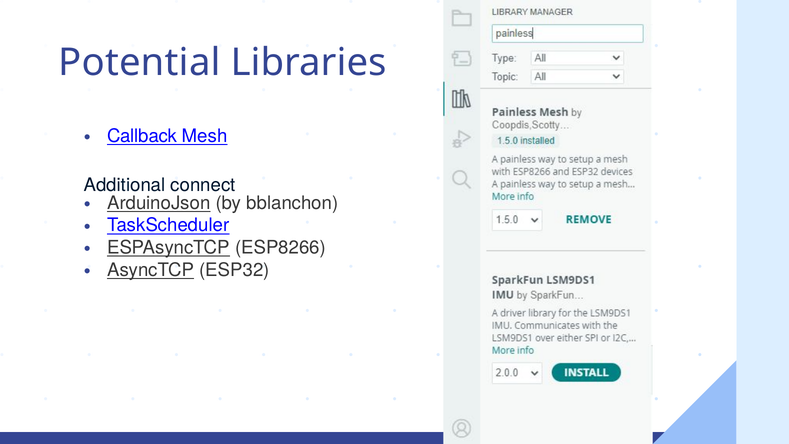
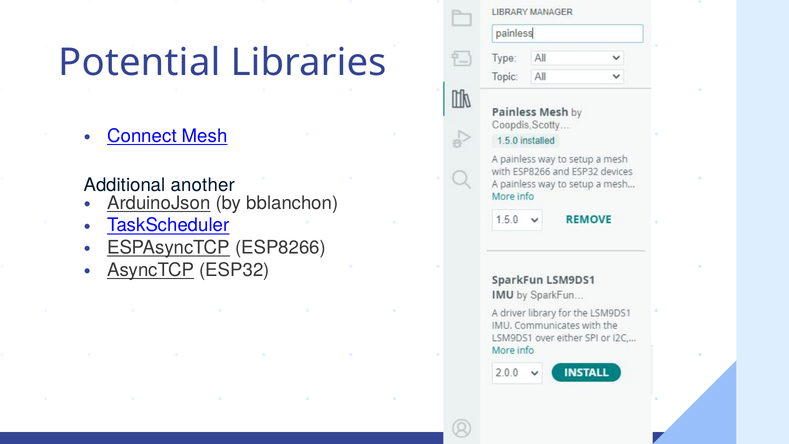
Callback: Callback -> Connect (142, 136)
connect: connect -> another (203, 185)
